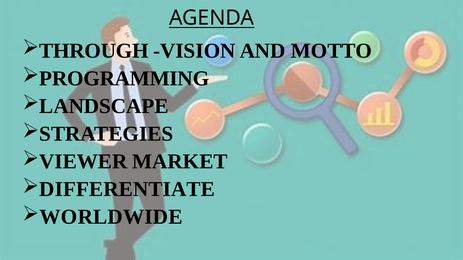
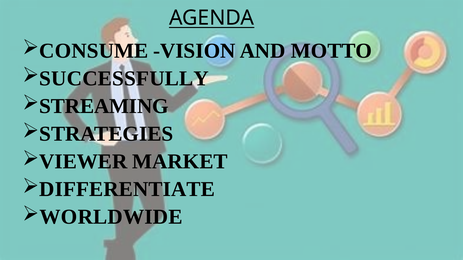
THROUGH: THROUGH -> CONSUME (94, 51)
PROGRAMMING: PROGRAMMING -> SUCCESSFULLY (124, 79)
LANDSCAPE: LANDSCAPE -> STREAMING (104, 106)
